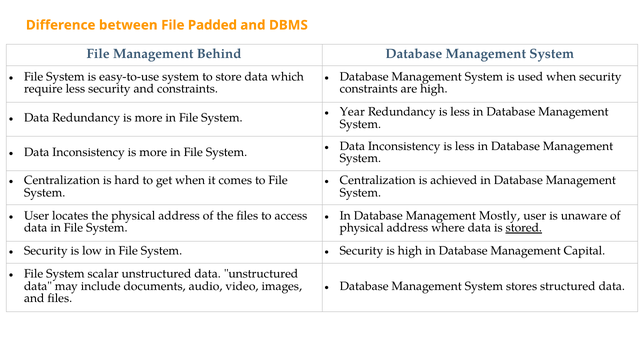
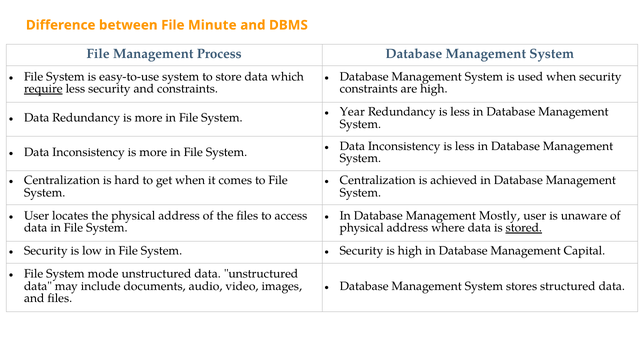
Padded: Padded -> Minute (212, 25)
Behind: Behind -> Process (219, 54)
require underline: none -> present (43, 89)
scalar: scalar -> mode (103, 274)
